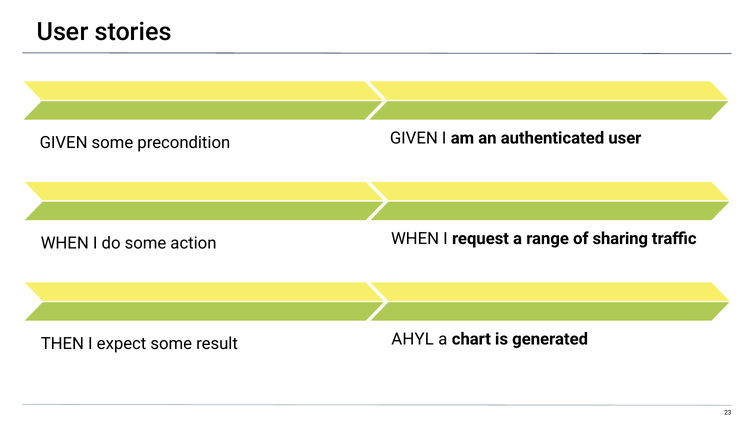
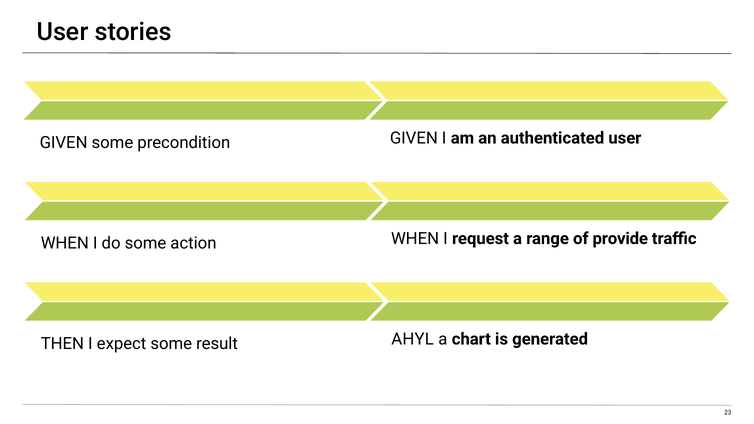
sharing: sharing -> provide (620, 239)
